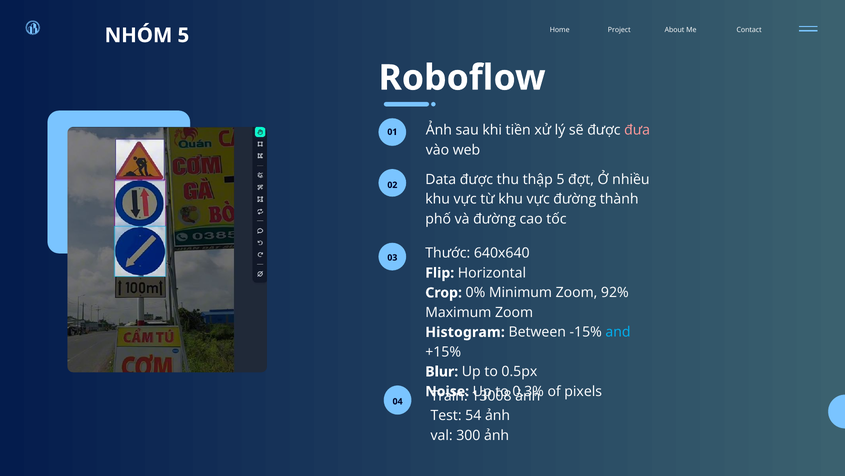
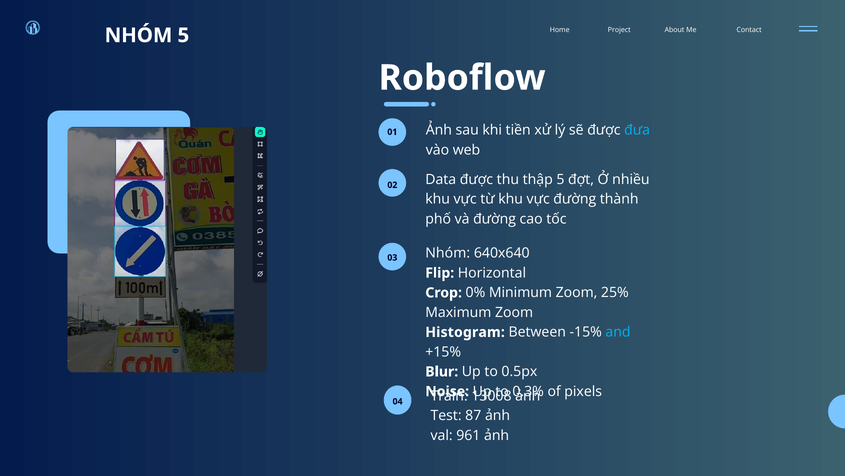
đưa colour: pink -> light blue (637, 130)
Thước: Thước -> Nhóm (448, 253)
92%: 92% -> 25% (615, 292)
54: 54 -> 87 (473, 415)
300: 300 -> 961 (468, 435)
